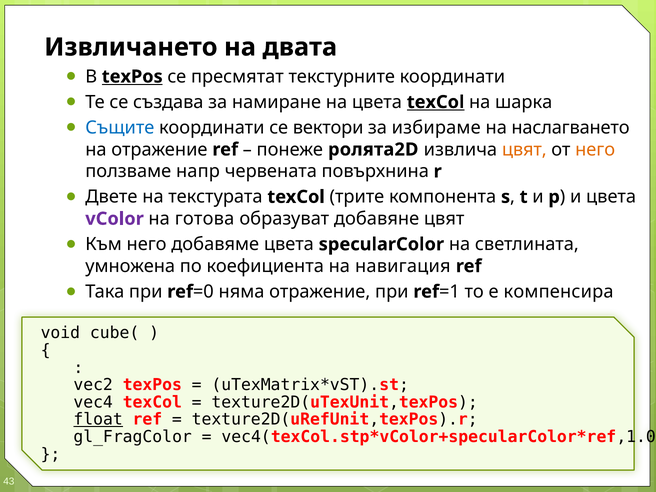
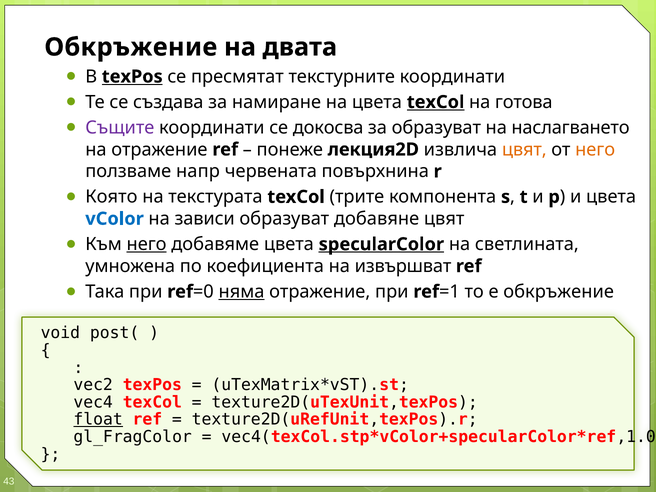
Извличането: Извличането -> Обкръжение (131, 47)
шарка: шарка -> готова (524, 102)
Същите colour: blue -> purple (120, 128)
вектори: вектори -> докосва (328, 128)
за избираме: избираме -> образуват (436, 128)
ролята2D: ролята2D -> лекция2D (373, 149)
Двете: Двете -> Която (111, 197)
vColor colour: purple -> blue (115, 219)
готова: готова -> зависи (205, 219)
него underline: none -> present (147, 244)
specularColor underline: none -> present (381, 244)
навигация: навигация -> извършват (403, 266)
няма underline: none -> present (242, 292)
е компенсира: компенсира -> обкръжение (559, 292)
cube(: cube( -> post( (115, 333)
